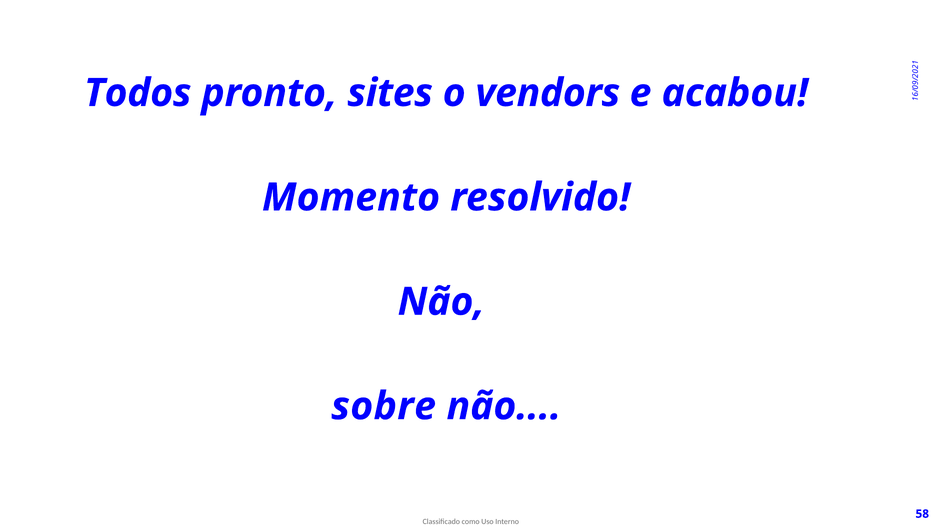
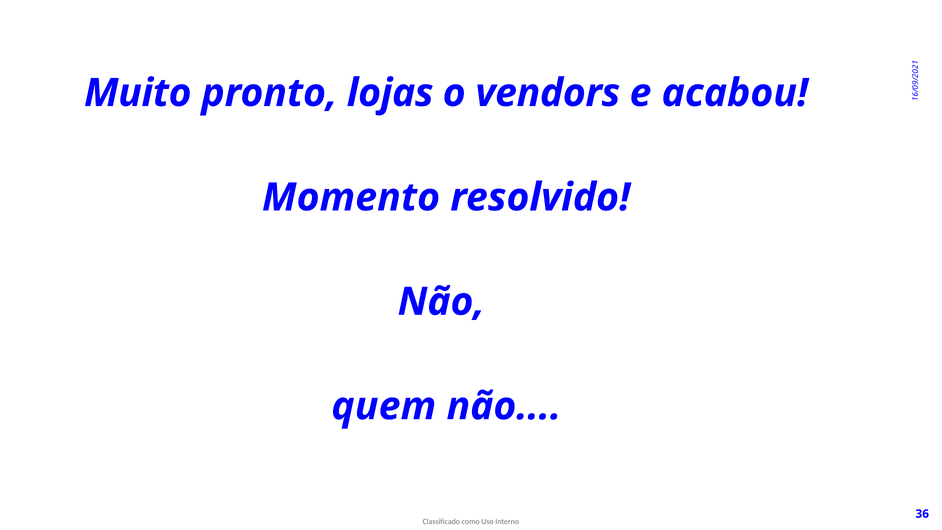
Todos: Todos -> Muito (138, 93)
sites: sites -> lojas (390, 93)
sobre: sobre -> quem (384, 406)
58: 58 -> 36 (922, 514)
